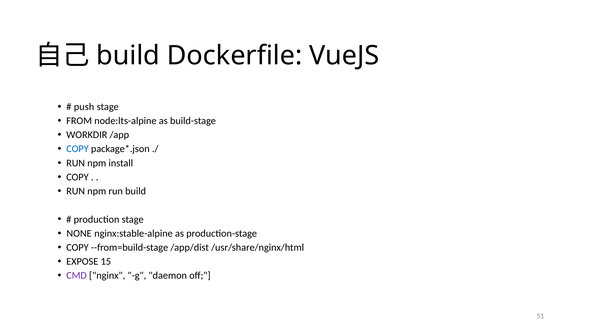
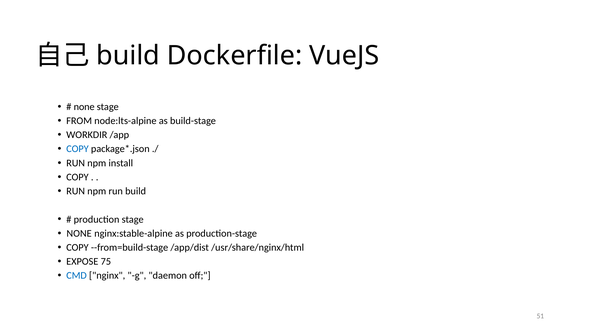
push: push -> none (84, 107)
15: 15 -> 75 (106, 262)
CMD colour: purple -> blue (77, 276)
